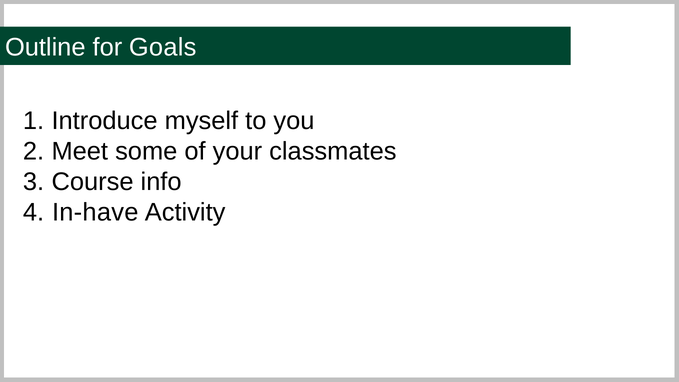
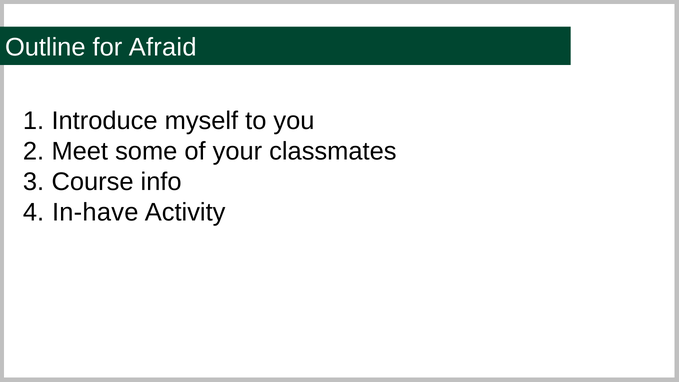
Goals: Goals -> Afraid (163, 47)
